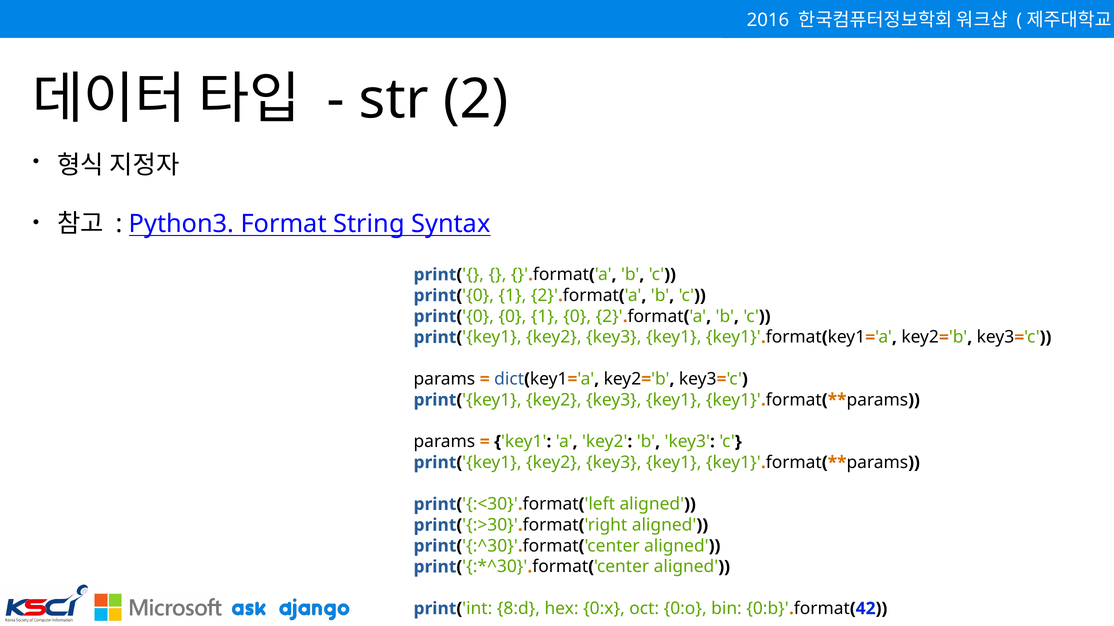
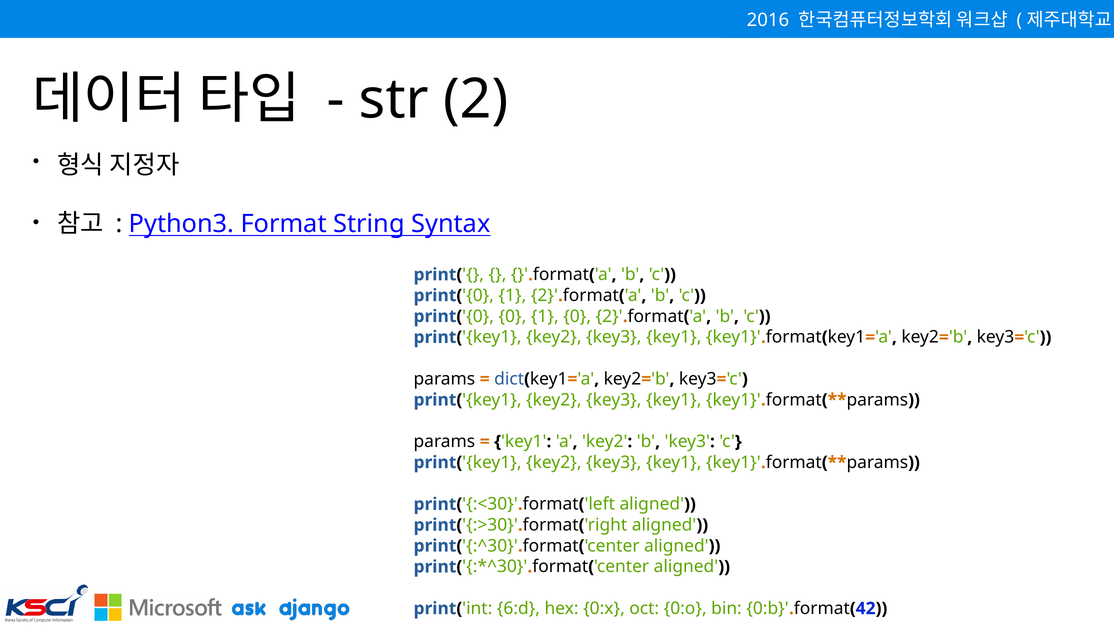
8:d: 8:d -> 6:d (518, 609)
